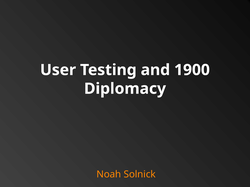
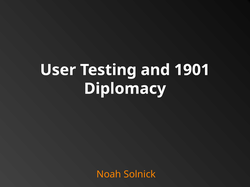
1900: 1900 -> 1901 (192, 70)
